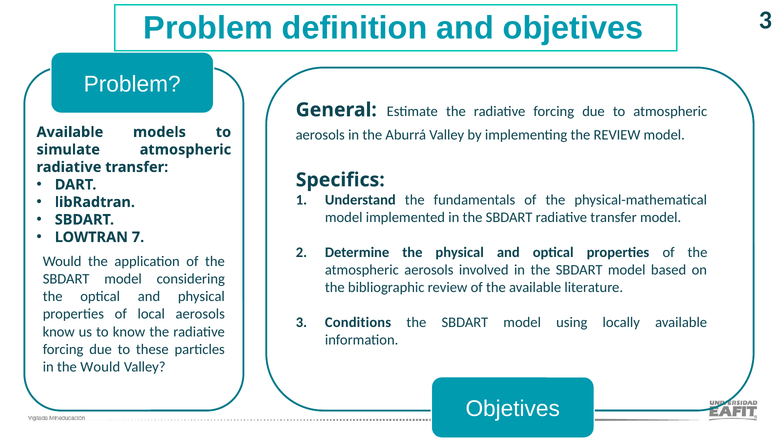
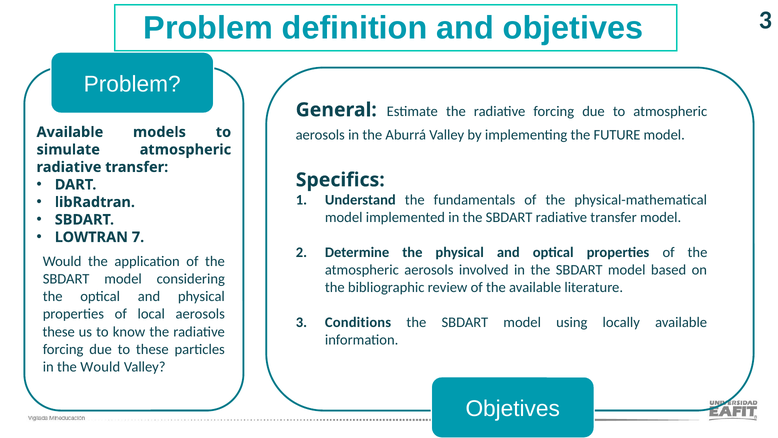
the REVIEW: REVIEW -> FUTURE (617, 135)
know: know -> these (59, 331)
